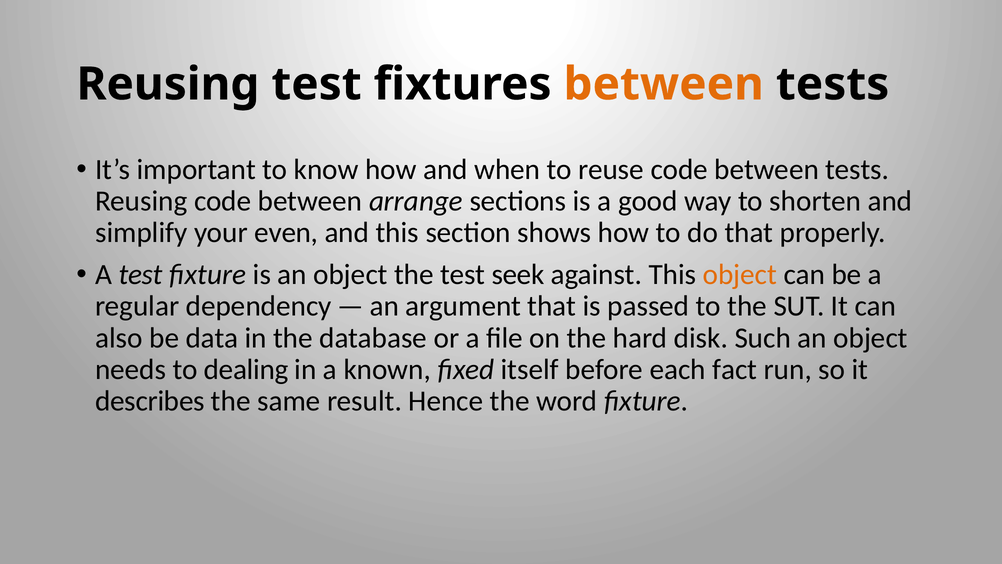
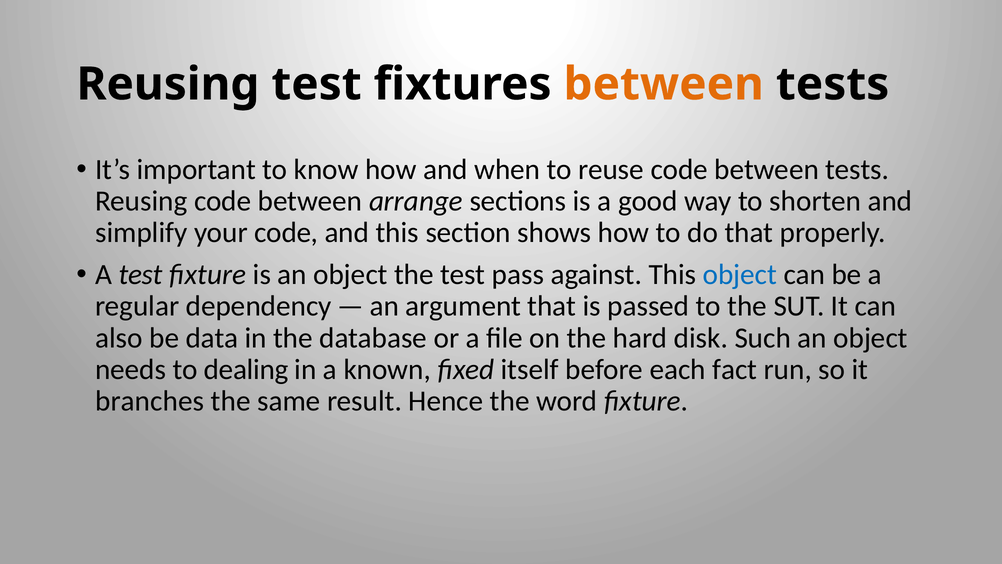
your even: even -> code (286, 233)
seek: seek -> pass (518, 275)
object colour: orange -> blue (740, 275)
describes: describes -> branches (150, 401)
